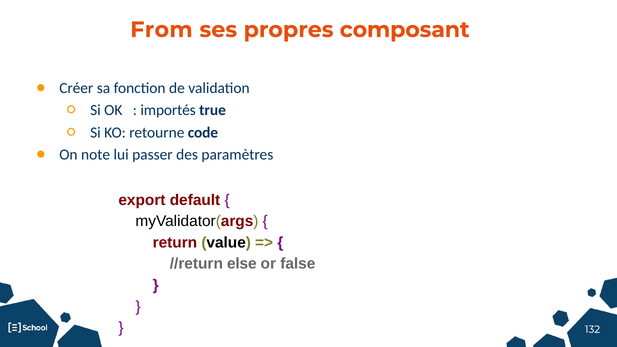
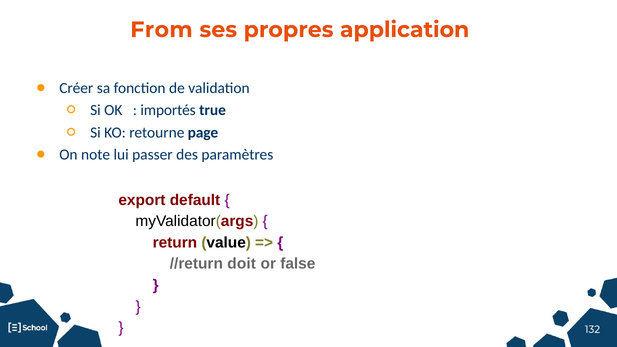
composant: composant -> application (405, 30)
code: code -> page (203, 133)
else: else -> doit (242, 264)
